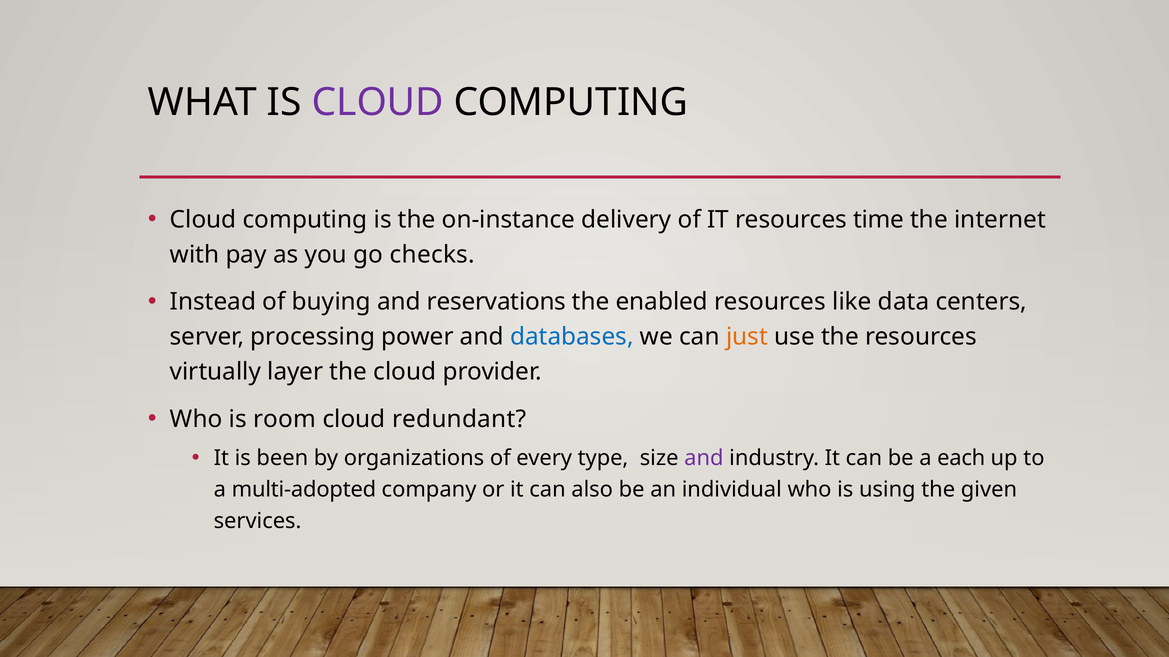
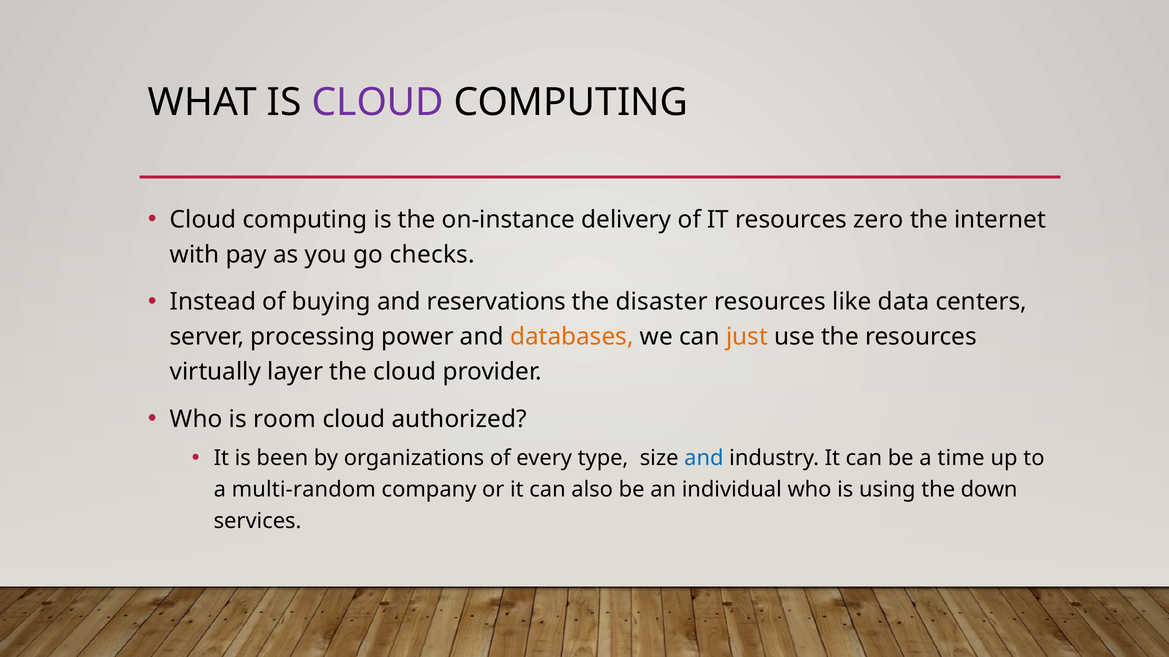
time: time -> zero (879, 220)
enabled: enabled -> disaster (662, 302)
databases colour: blue -> orange (572, 337)
redundant: redundant -> authorized (459, 420)
and colour: purple -> blue (704, 458)
each: each -> time (961, 458)
multi-adopted: multi-adopted -> multi-random (304, 490)
given: given -> down (989, 490)
